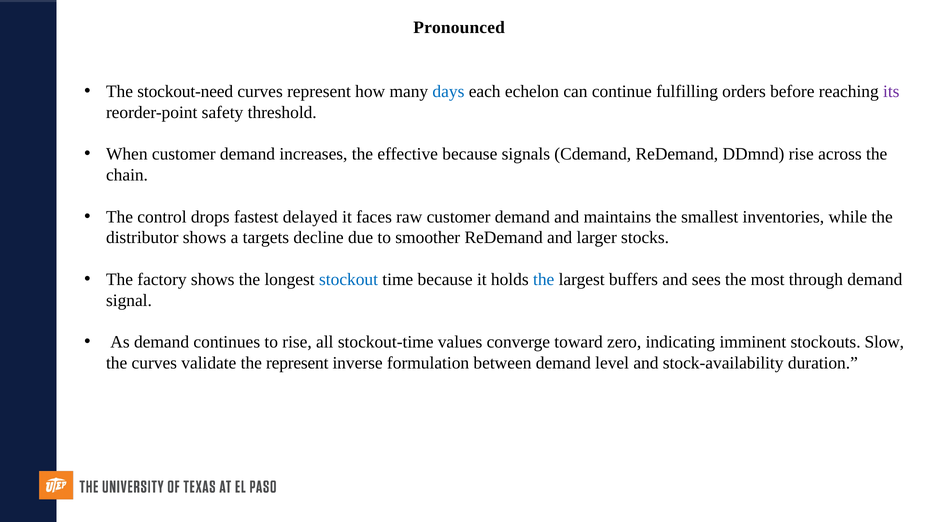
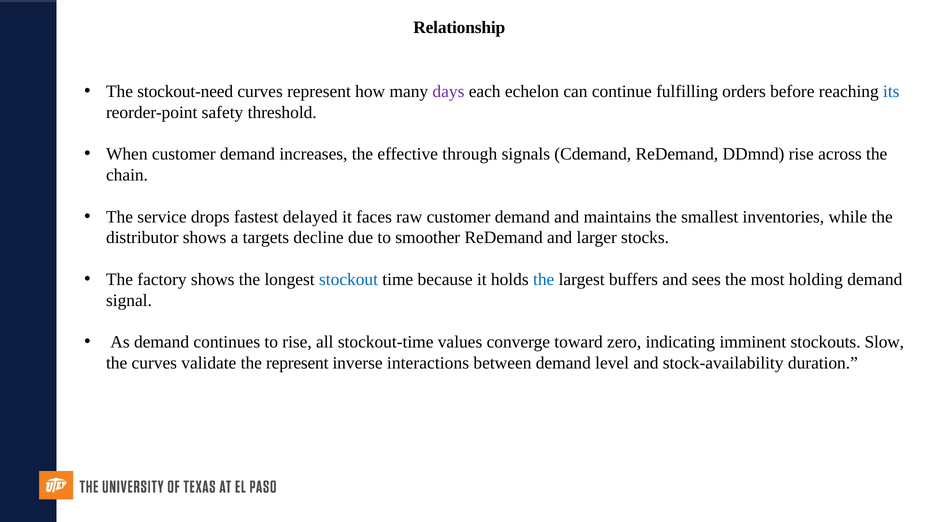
Pronounced: Pronounced -> Relationship (459, 27)
days colour: blue -> purple (448, 92)
its colour: purple -> blue (891, 92)
effective because: because -> through (470, 154)
control: control -> service (162, 217)
through: through -> holding (816, 280)
formulation: formulation -> interactions (428, 363)
